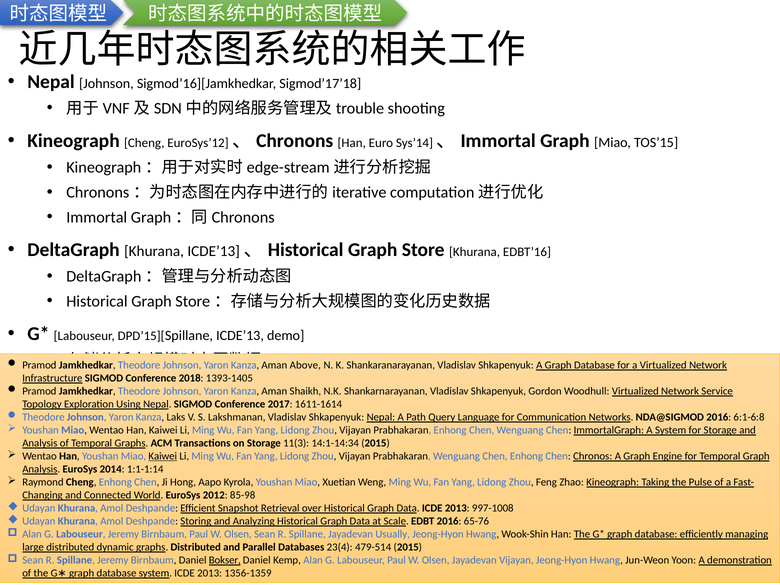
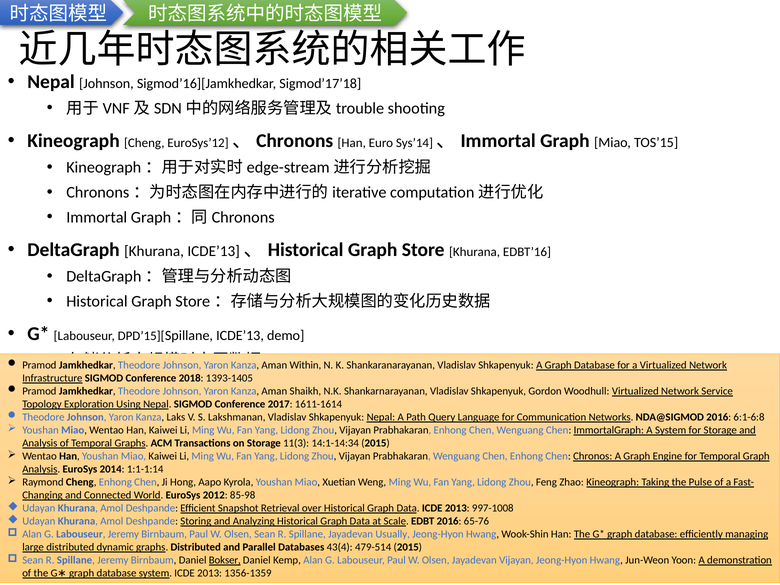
Above: Above -> Within (305, 365)
Kaiwei underline: present -> none (163, 456)
23(4: 23(4 -> 43(4 (340, 547)
